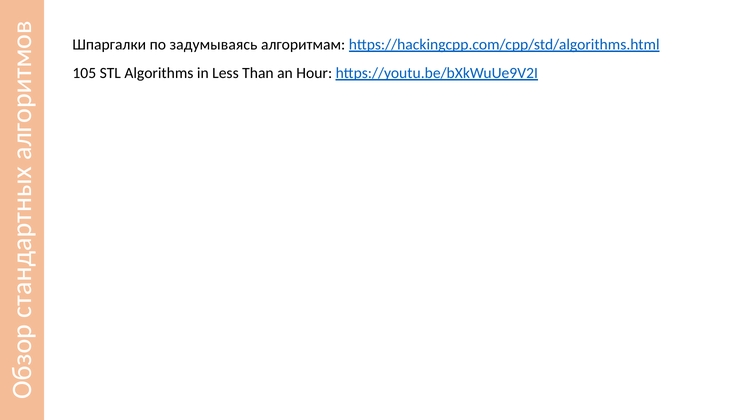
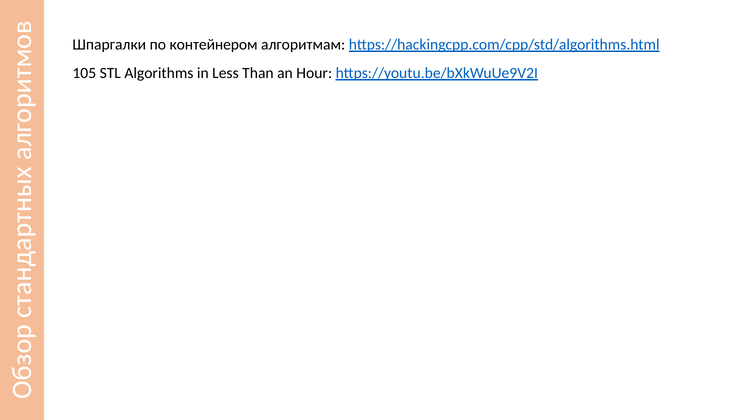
задумываясь: задумываясь -> контейнером (214, 44)
